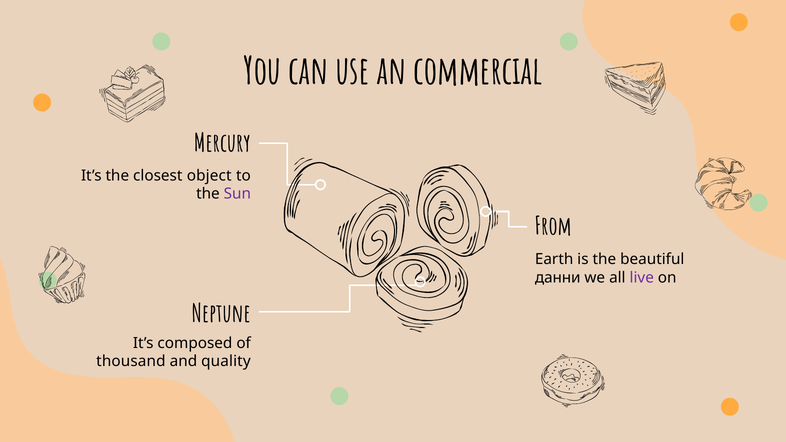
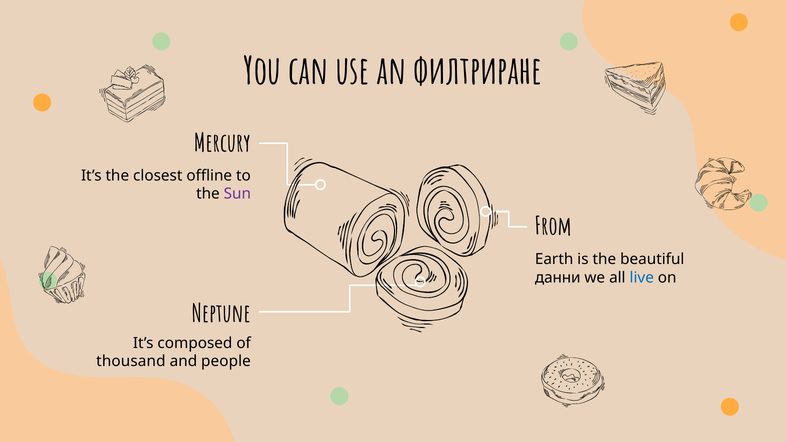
commercial: commercial -> филтриране (478, 72)
object: object -> offline (209, 176)
live colour: purple -> blue (642, 278)
quality: quality -> people (226, 362)
